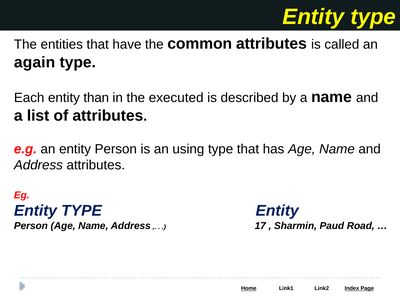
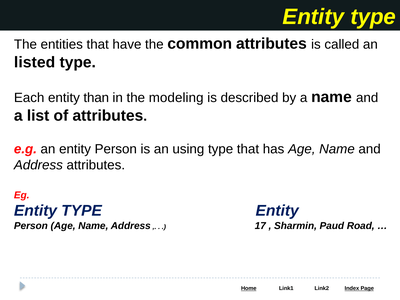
again: again -> listed (35, 62)
executed: executed -> modeling (176, 98)
